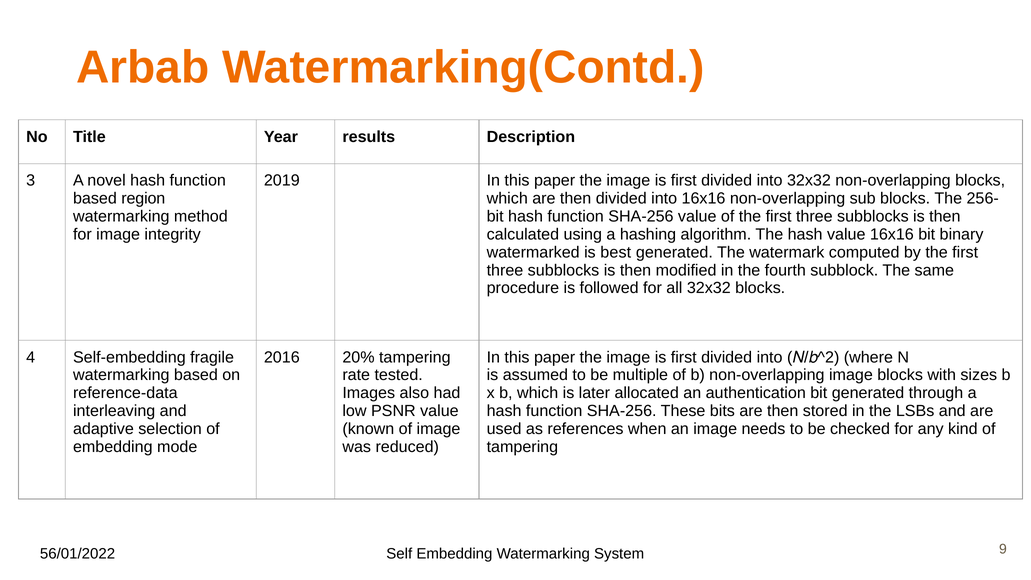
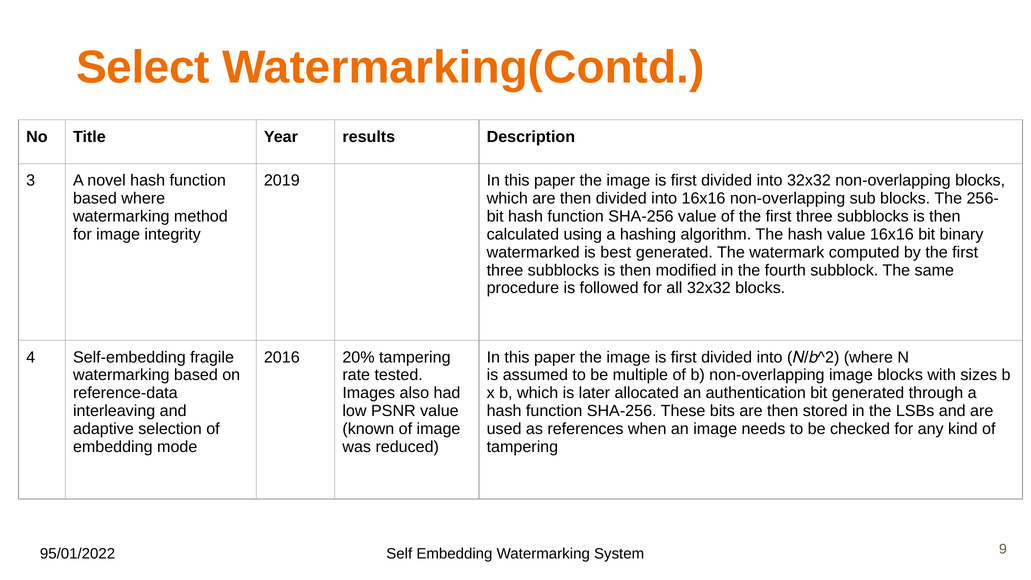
Arbab: Arbab -> Select (143, 68)
based region: region -> where (143, 199)
56/01/2022: 56/01/2022 -> 95/01/2022 (78, 554)
